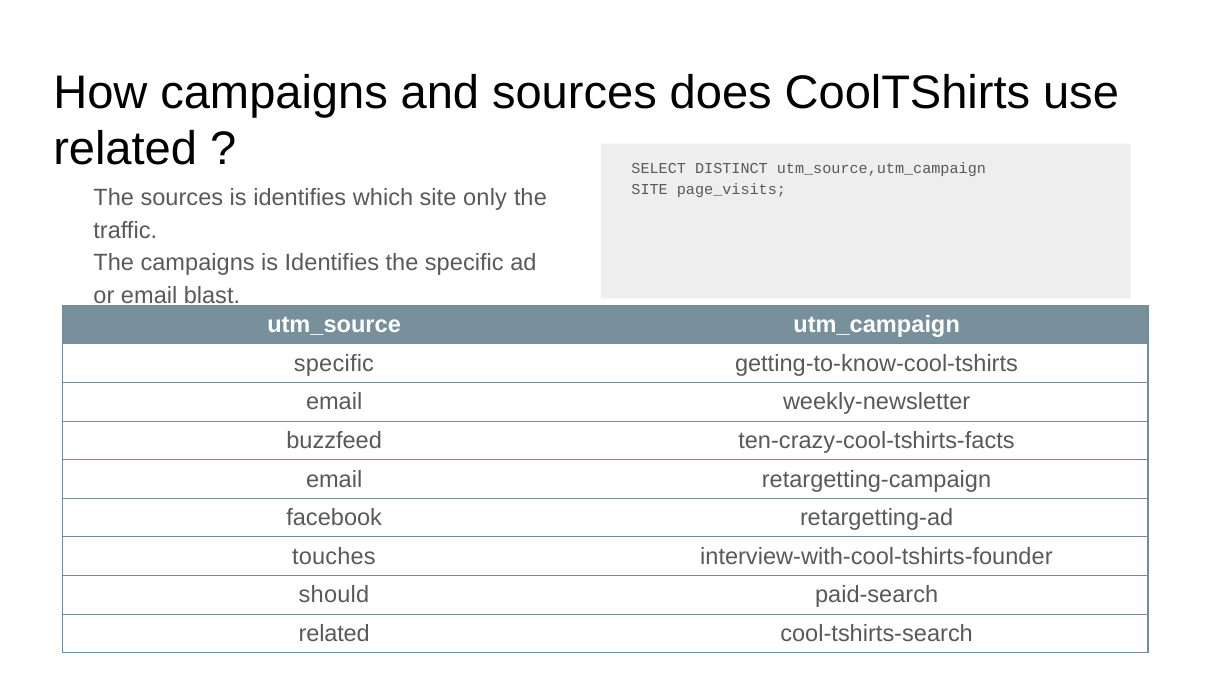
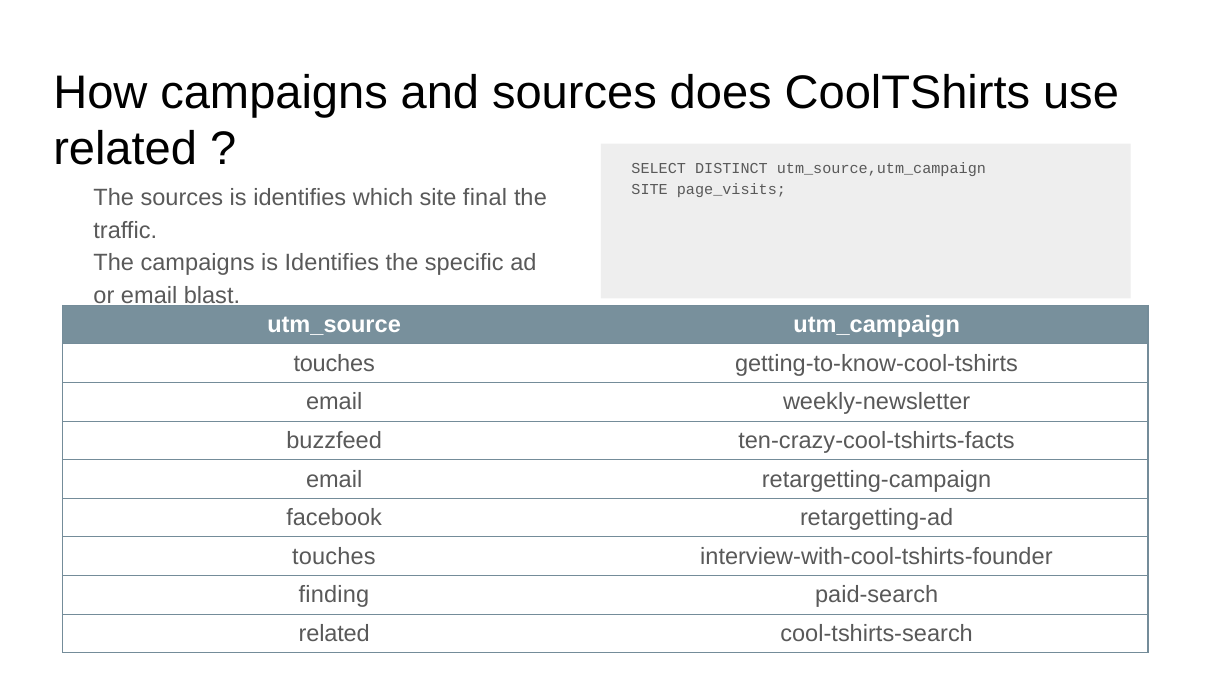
only: only -> final (485, 198)
specific: specific -> touches (334, 364)
should: should -> finding (334, 595)
